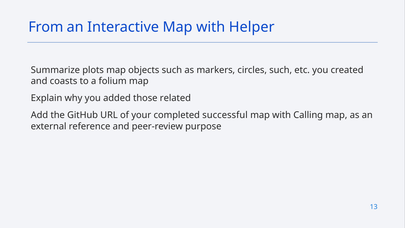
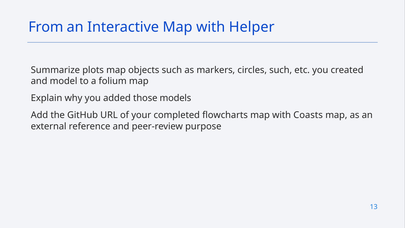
coasts: coasts -> model (64, 81)
related: related -> models (175, 98)
successful: successful -> flowcharts (225, 115)
Calling: Calling -> Coasts (308, 115)
